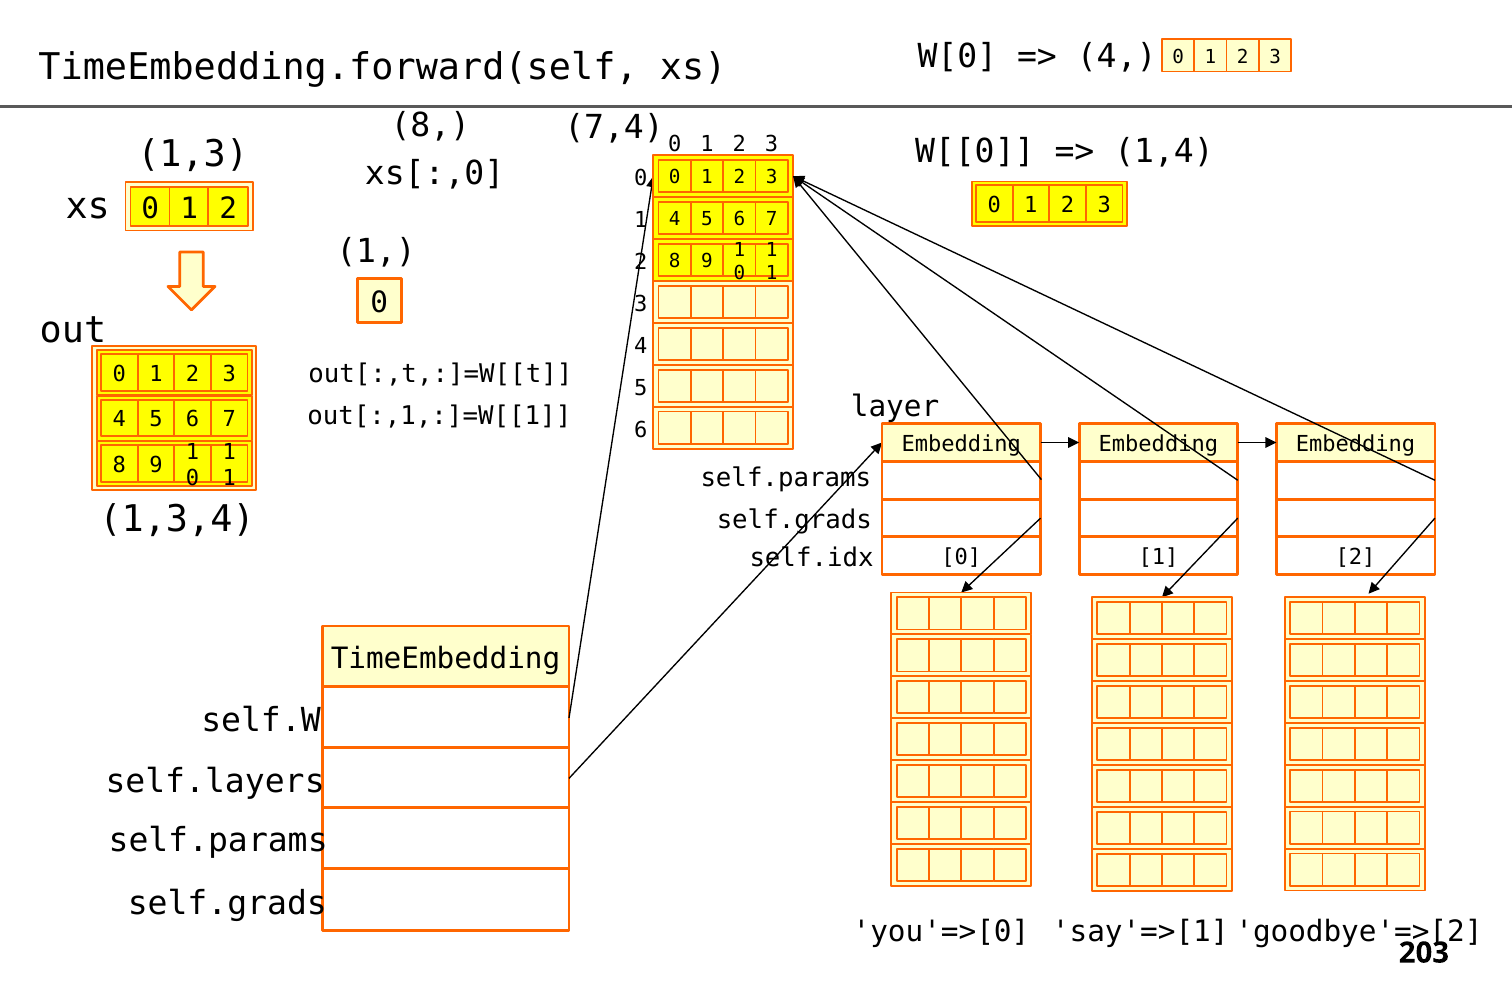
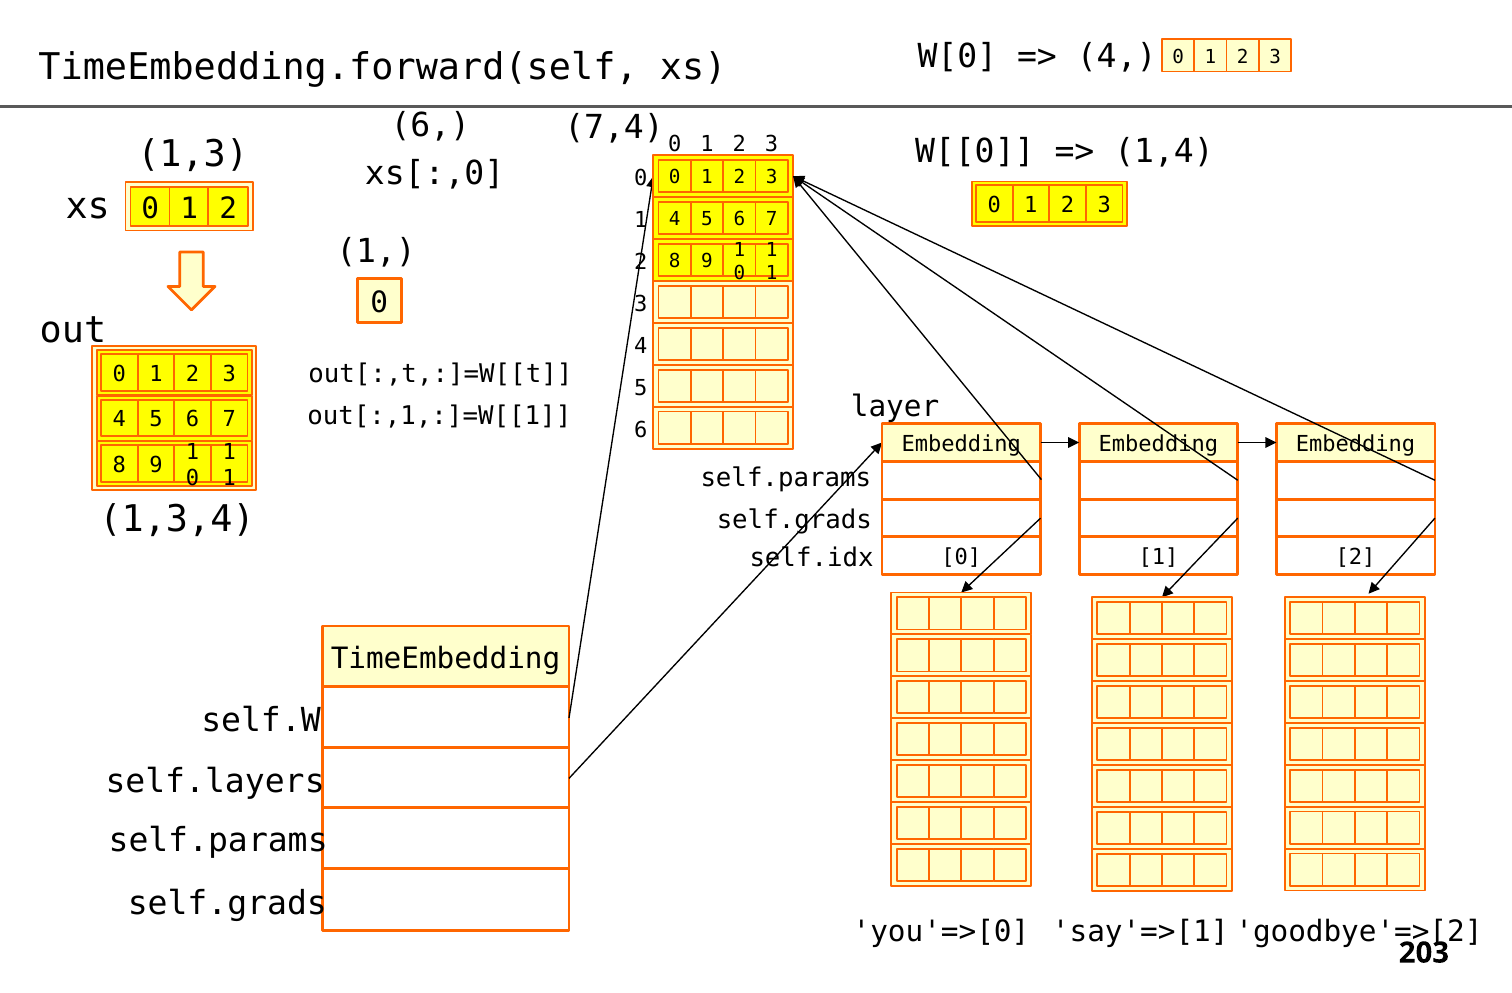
8: 8 -> 6 (430, 126)
